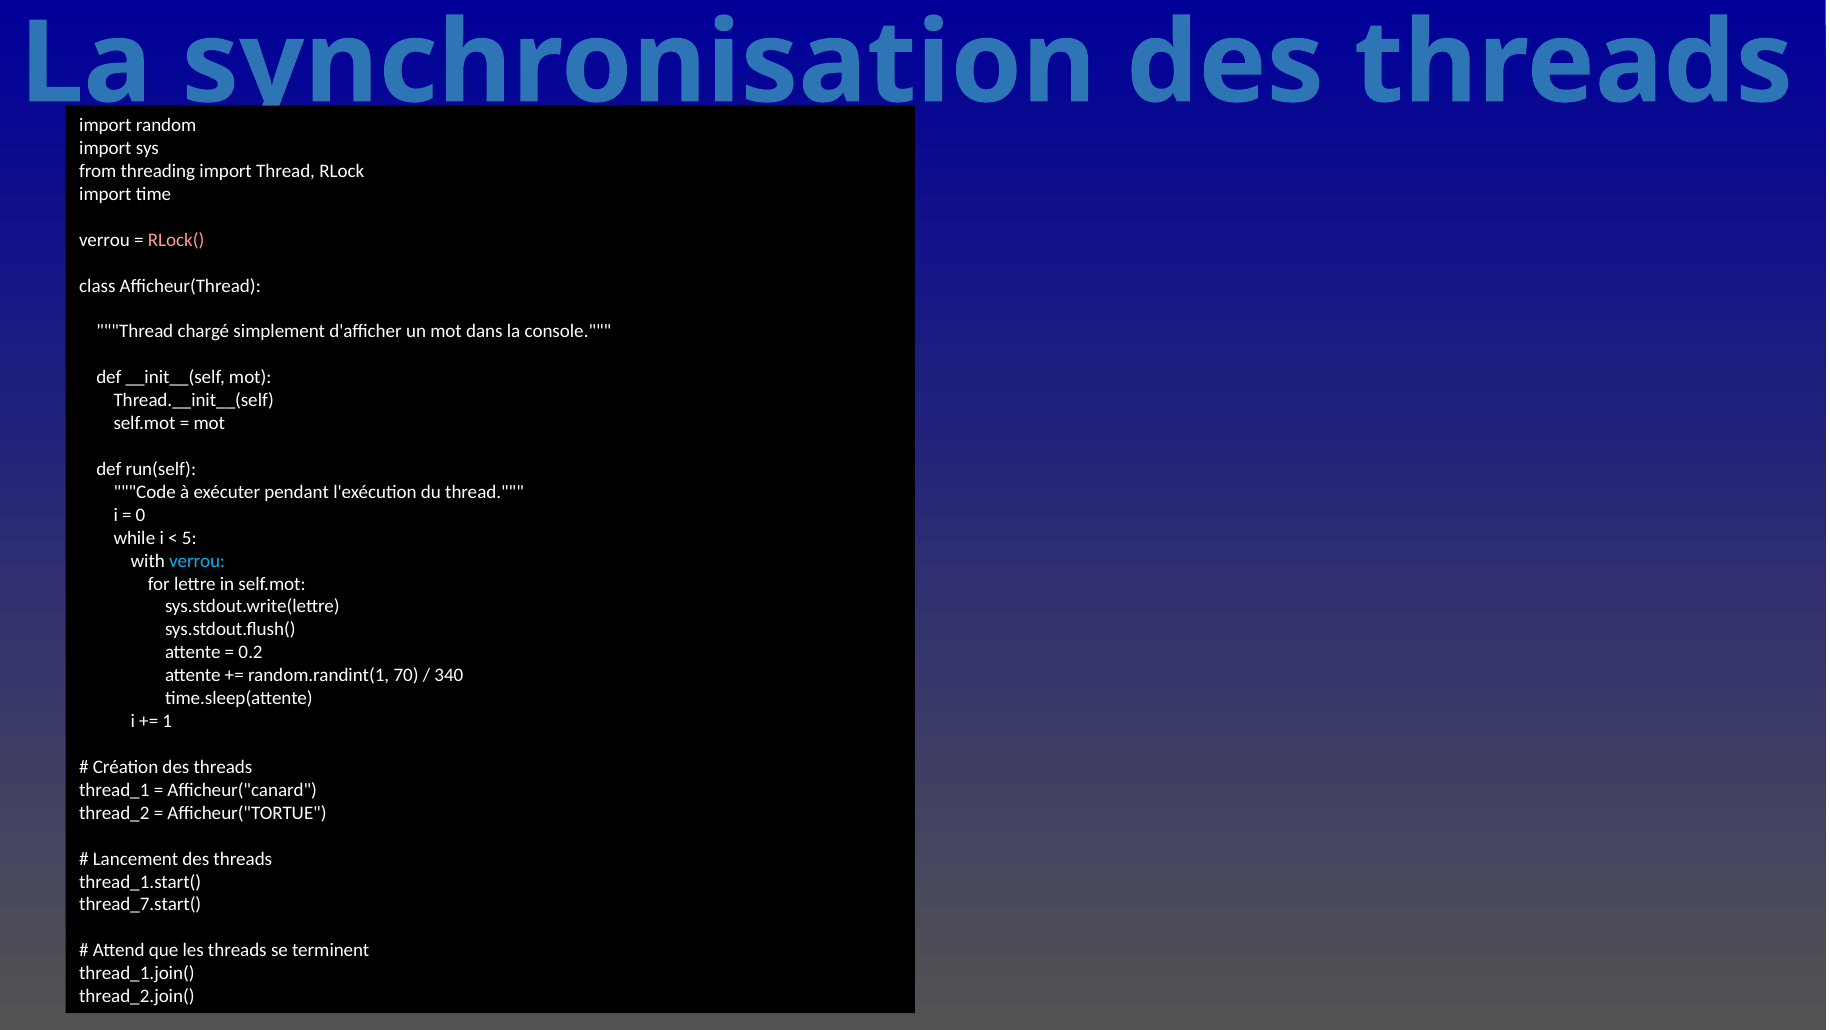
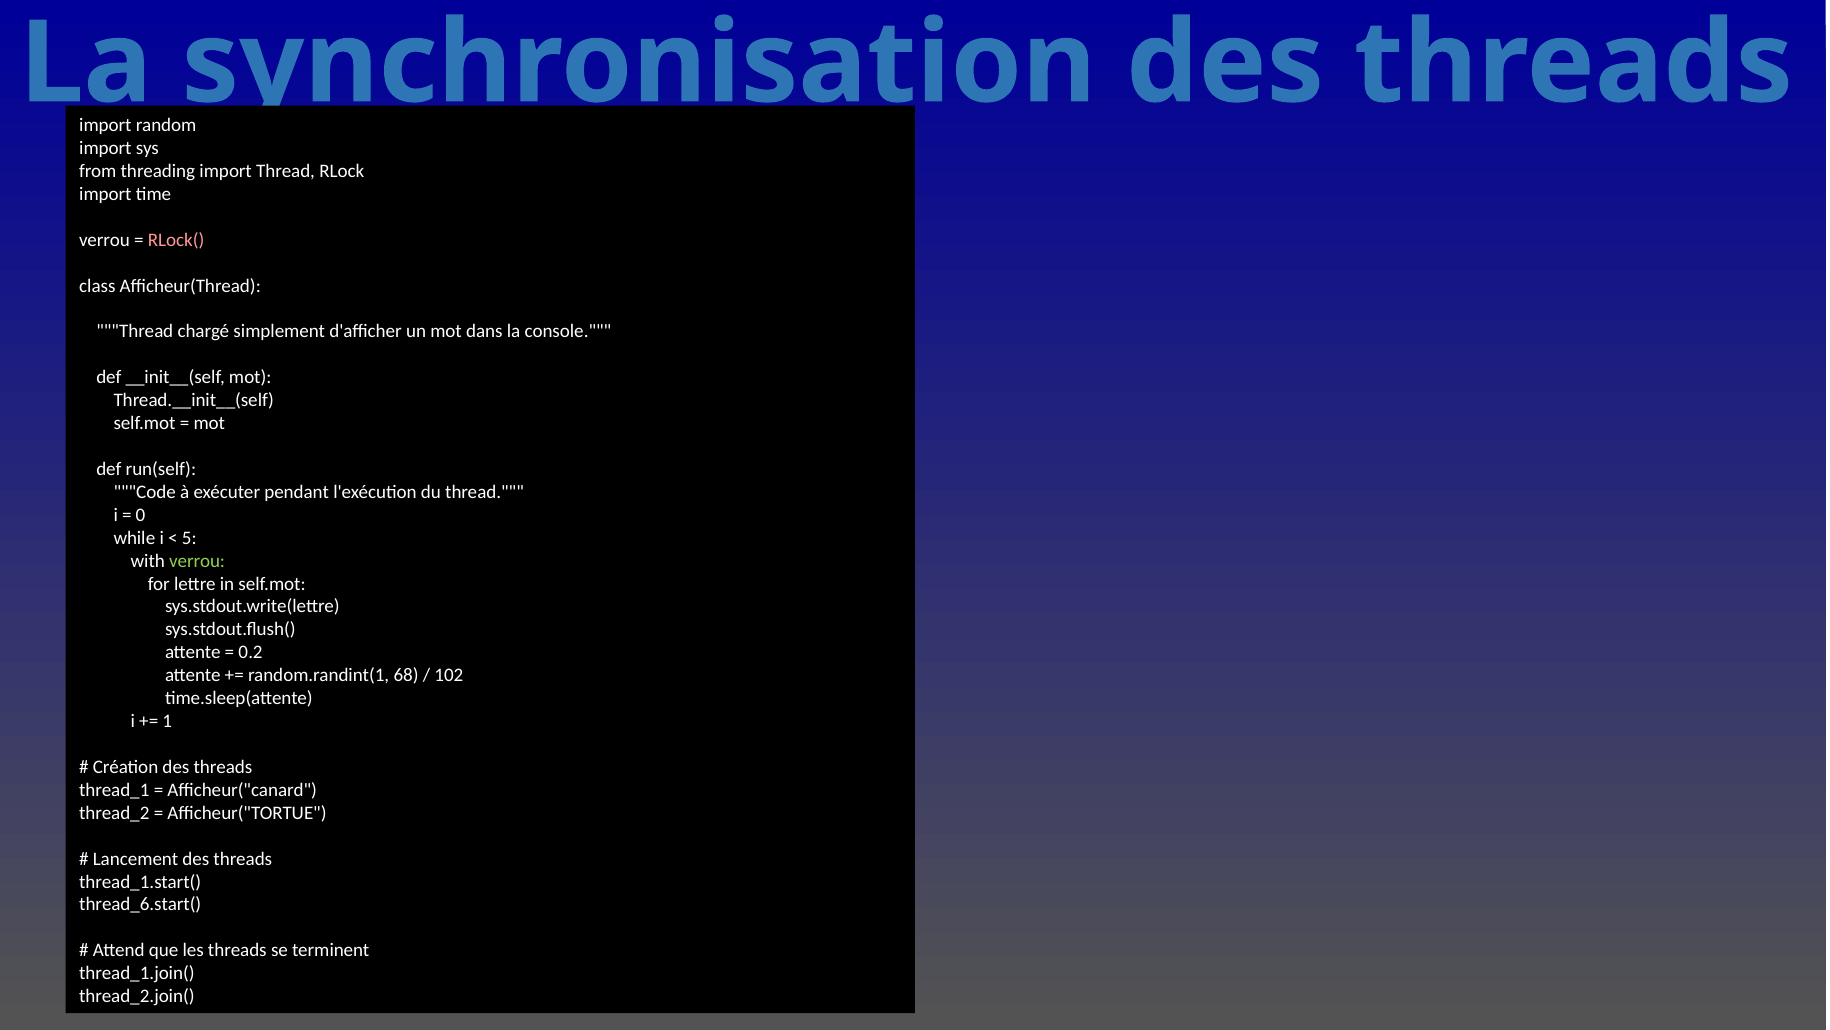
verrou colour: light blue -> light green (197, 560)
70: 70 -> 68 (406, 675)
340: 340 -> 102 (449, 675)
thread_7.start(: thread_7.start( -> thread_6.start( (140, 904)
